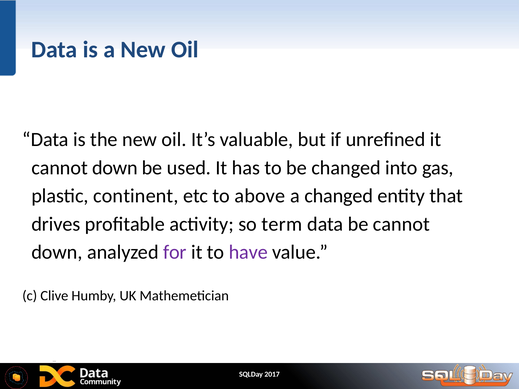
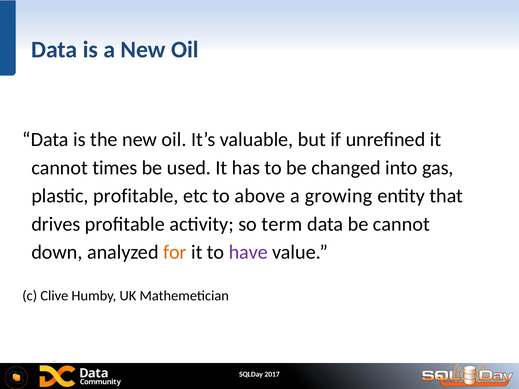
down: down -> times (115, 168)
plastic continent: continent -> profitable (136, 196)
a changed: changed -> growing (339, 196)
for colour: purple -> orange (175, 252)
